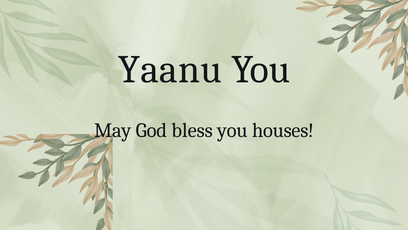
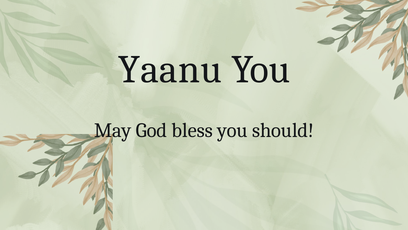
houses: houses -> should (283, 130)
